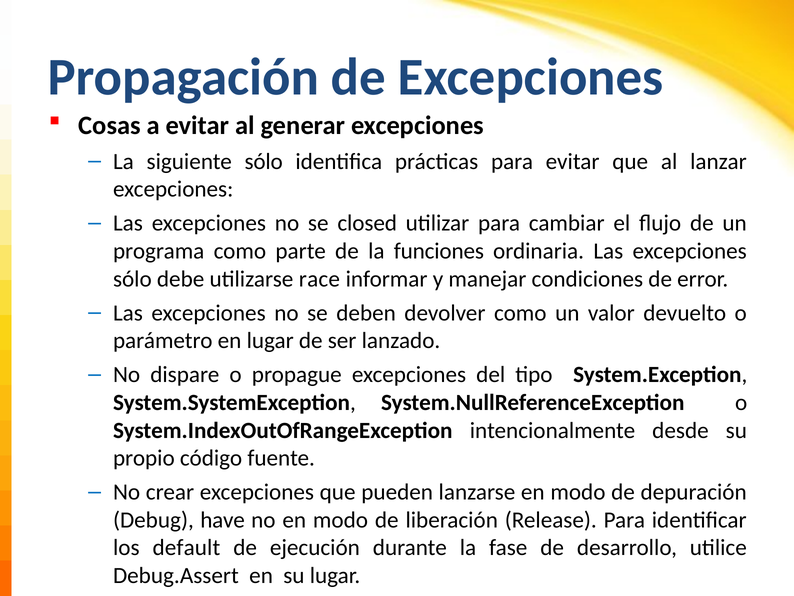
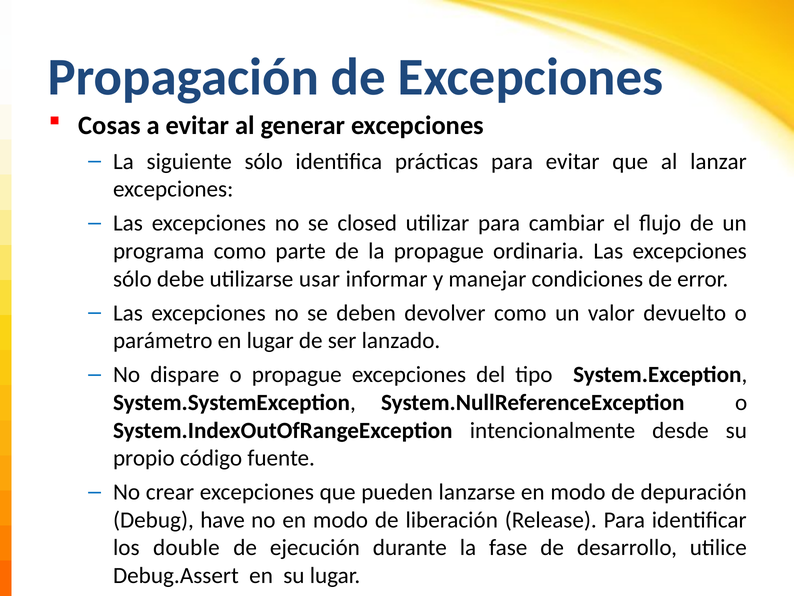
la funciones: funciones -> propague (439, 251)
race: race -> usar (319, 279)
default: default -> double (186, 547)
